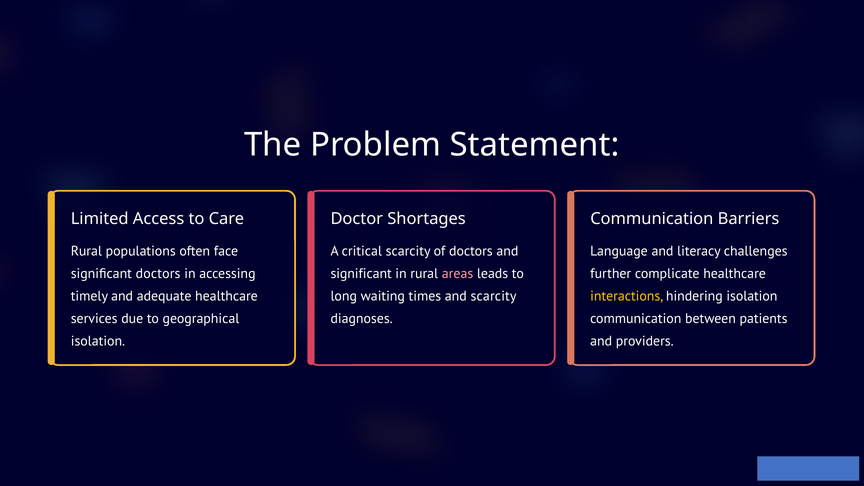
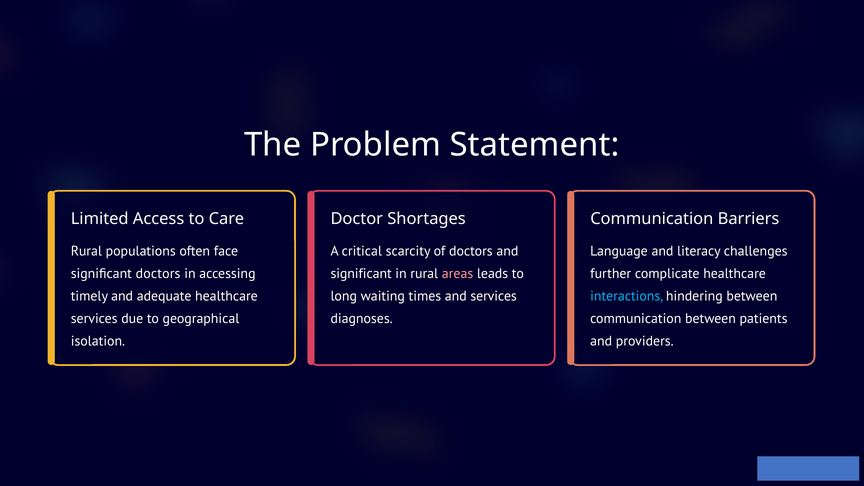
and scarcity: scarcity -> services (494, 296)
interactions colour: yellow -> light blue (627, 296)
hindering isolation: isolation -> between (752, 296)
